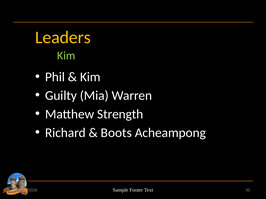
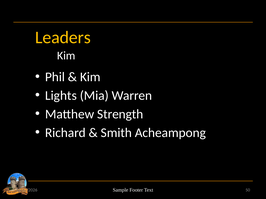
Kim colour: light green -> white (66, 56)
Guilty: Guilty -> Lights (61, 96)
Boots: Boots -> Smith (116, 133)
